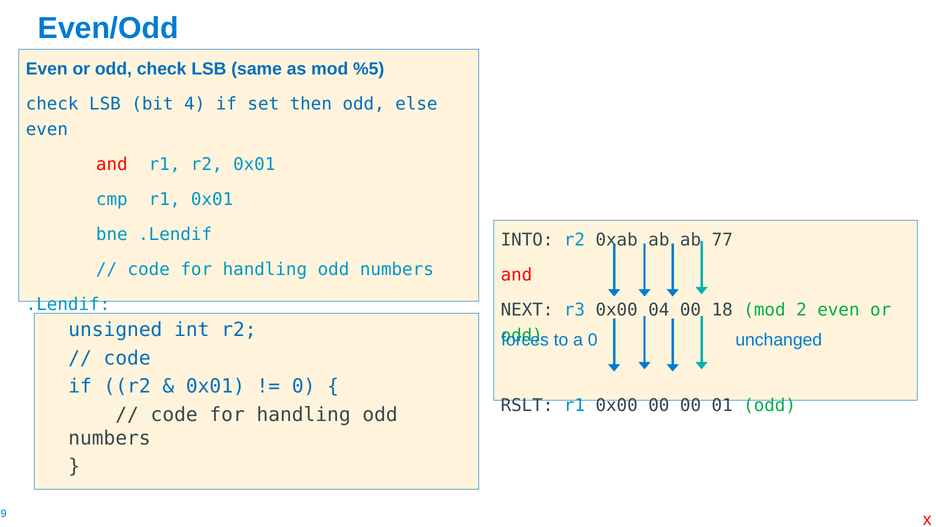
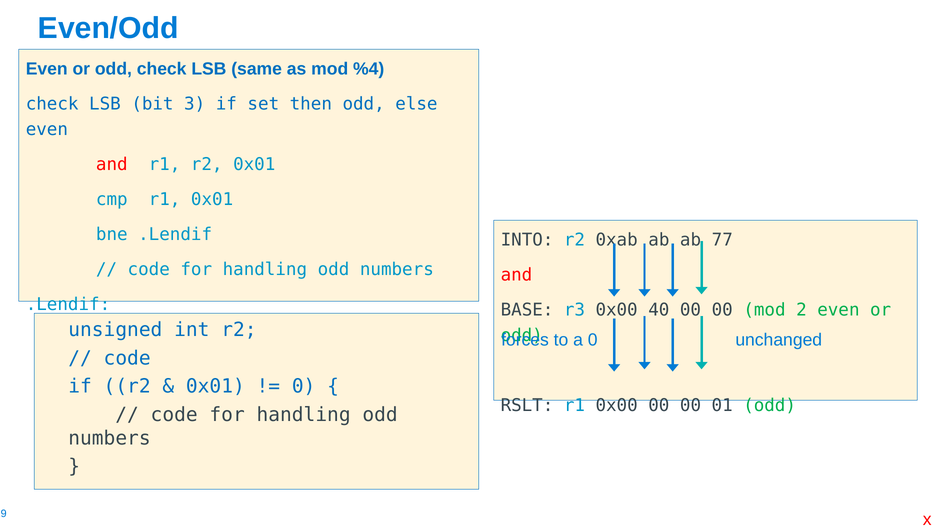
%5: %5 -> %4 (369, 69)
4: 4 -> 3 (195, 104)
NEXT: NEXT -> BASE (527, 310)
04: 04 -> 40 (659, 310)
18: 18 -> 00 (722, 310)
